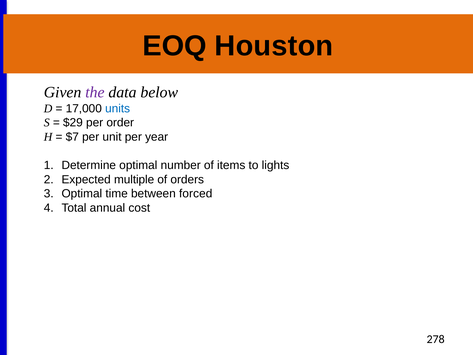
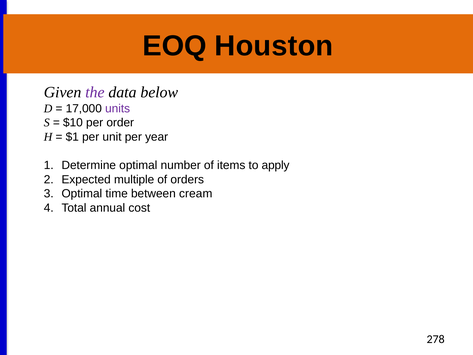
units colour: blue -> purple (118, 108)
$29: $29 -> $10 (73, 123)
$7: $7 -> $1 (72, 137)
lights: lights -> apply (276, 165)
forced: forced -> cream (196, 194)
